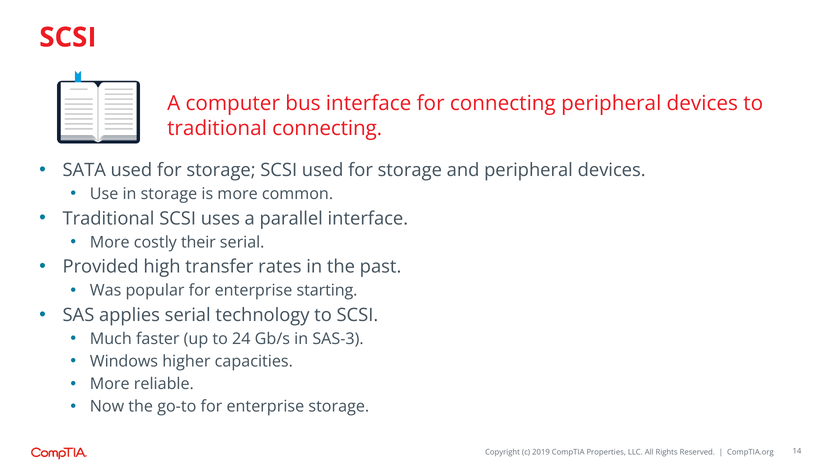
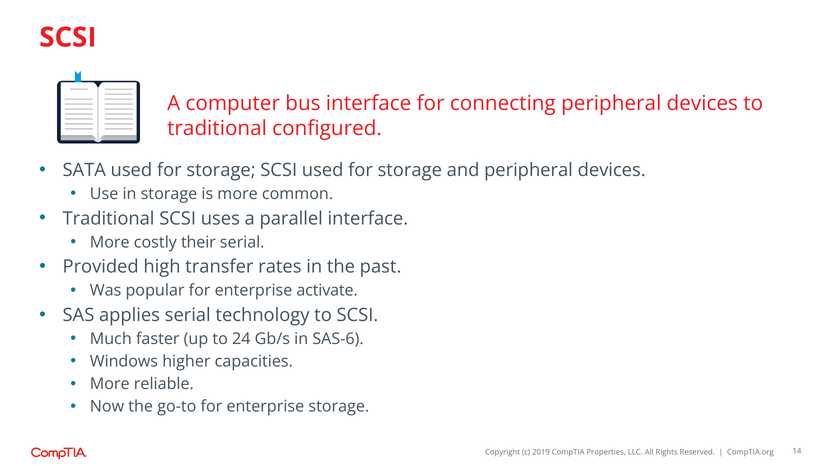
traditional connecting: connecting -> configured (327, 129)
starting: starting -> activate (327, 291)
SAS-3: SAS-3 -> SAS-6 (338, 339)
